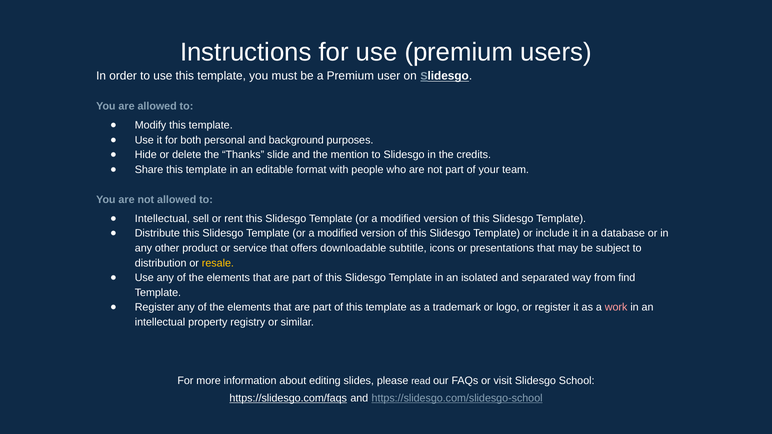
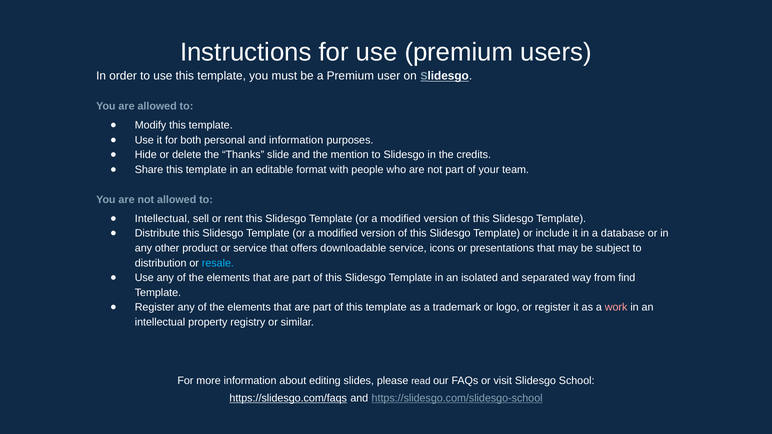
and background: background -> information (296, 140)
downloadable subtitle: subtitle -> service (408, 248)
resale colour: yellow -> light blue (218, 263)
